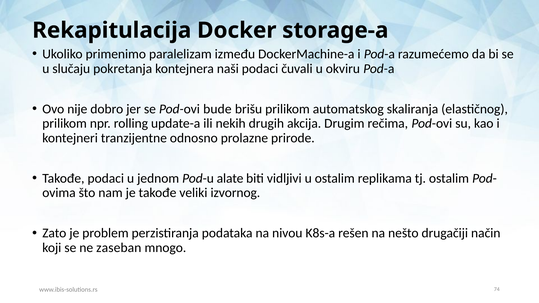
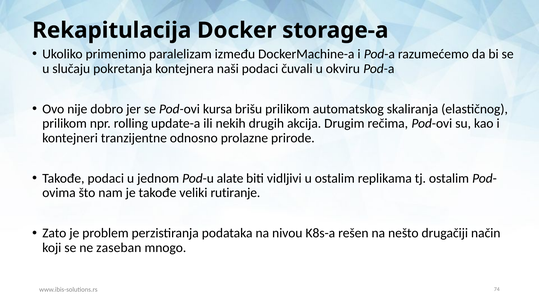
bude: bude -> kursa (218, 109)
izvornog: izvornog -> rutiranje (235, 193)
